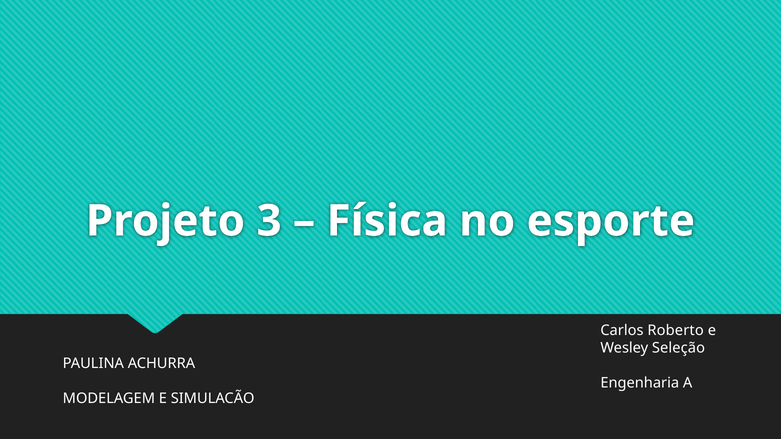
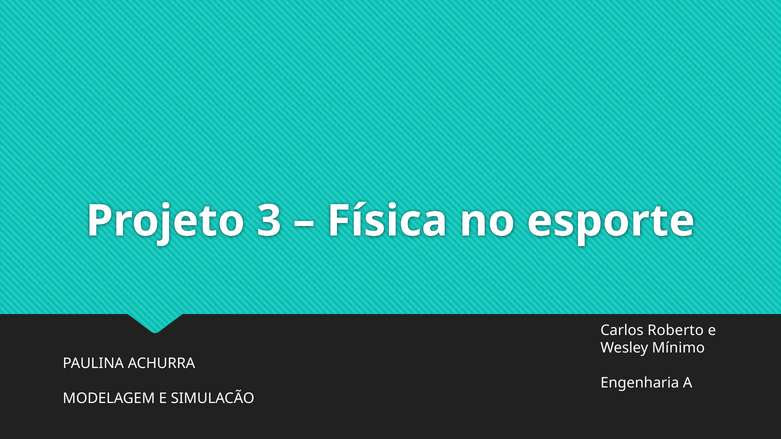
Seleção: Seleção -> Mínimo (678, 348)
